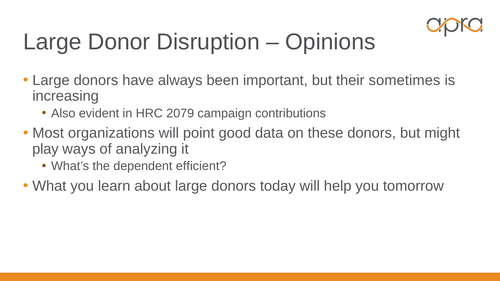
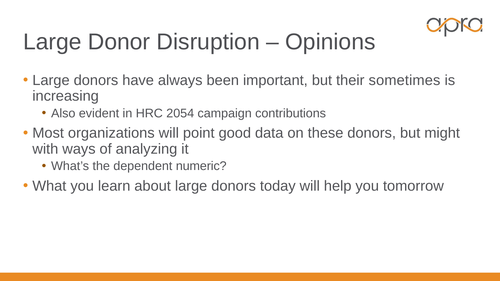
2079: 2079 -> 2054 (180, 113)
play: play -> with (45, 149)
efficient: efficient -> numeric (201, 166)
